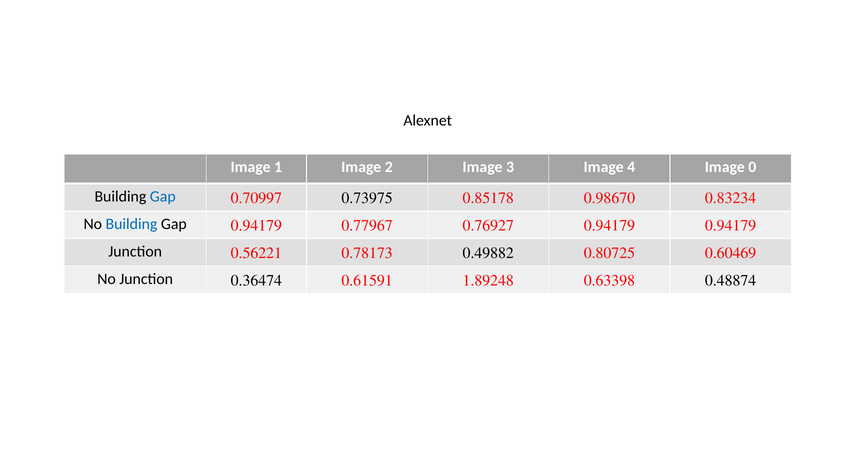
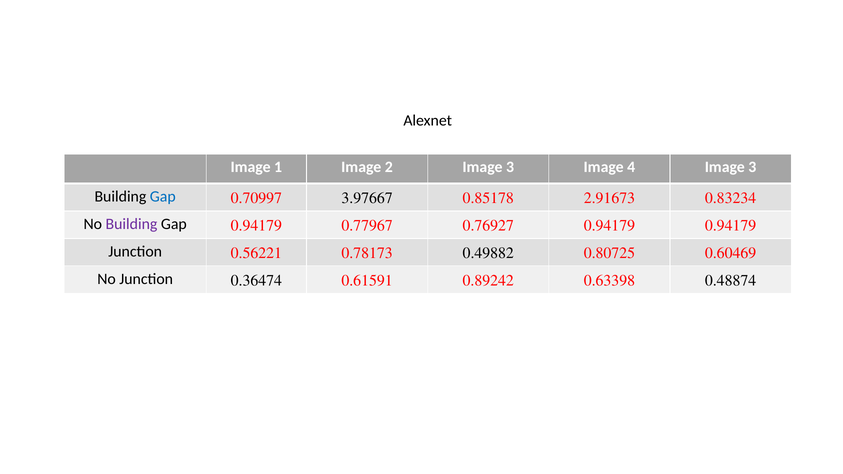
4 Image 0: 0 -> 3 (752, 167)
0.73975: 0.73975 -> 3.97667 (367, 198)
0.98670: 0.98670 -> 2.91673 (609, 198)
Building colour: blue -> purple (131, 224)
1.89248: 1.89248 -> 0.89242 (488, 281)
